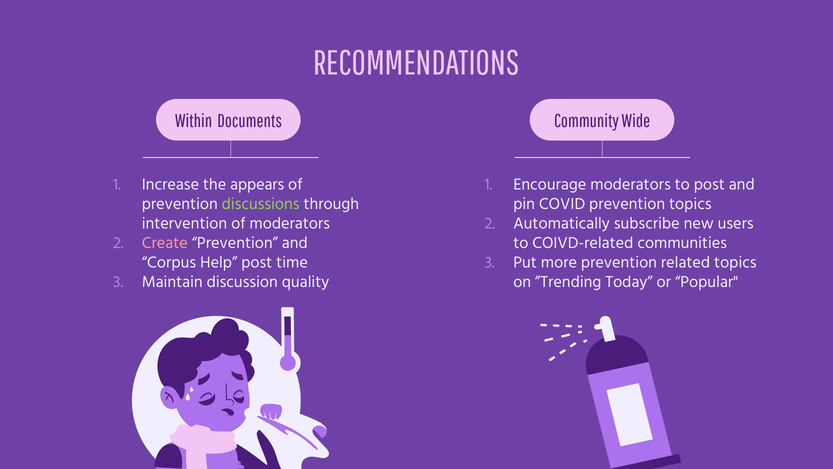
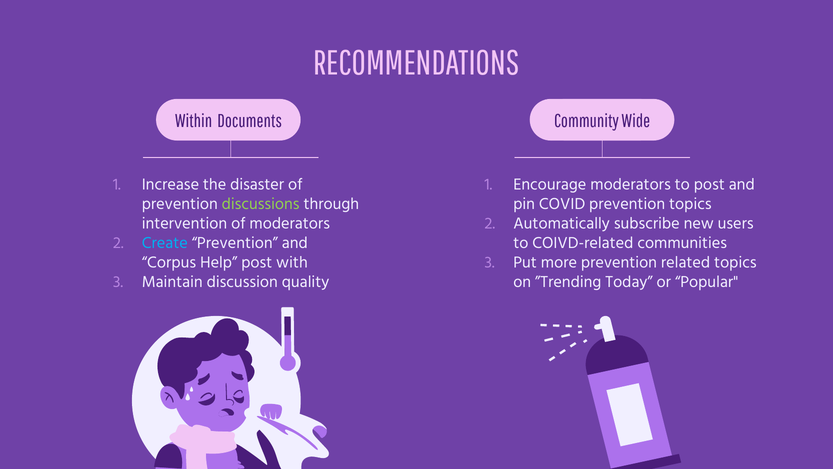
appears: appears -> disaster (257, 184)
Create colour: pink -> light blue (165, 243)
time: time -> with (292, 262)
